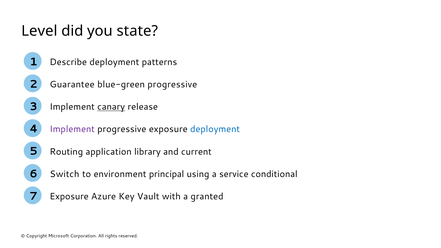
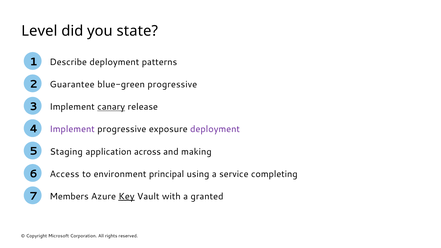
deployment colour: blue -> purple (215, 129)
Routing: Routing -> Staging (66, 152)
library: library -> across (147, 152)
current: current -> making (196, 152)
Switch: Switch -> Access (65, 174)
conditional: conditional -> completing (274, 174)
7 Exposure: Exposure -> Members (69, 196)
Key underline: none -> present (127, 196)
